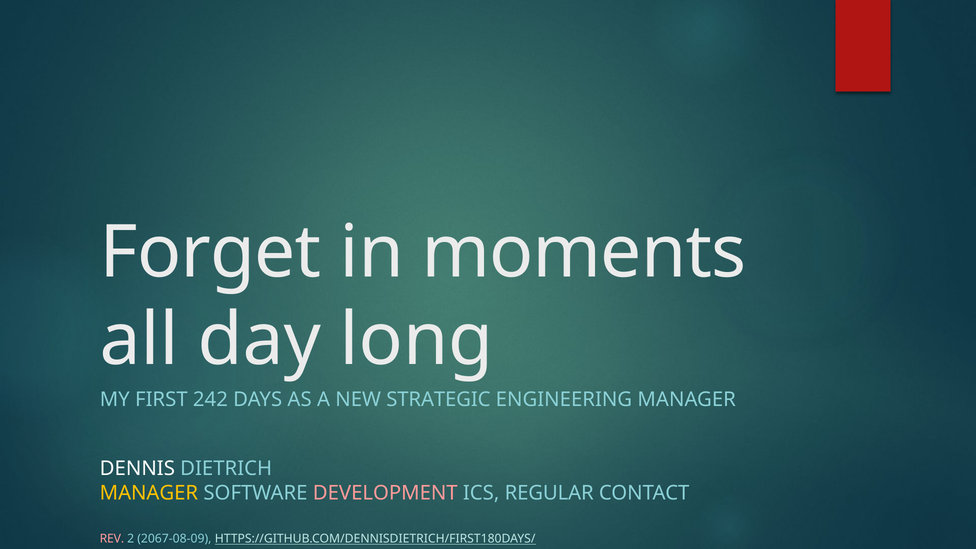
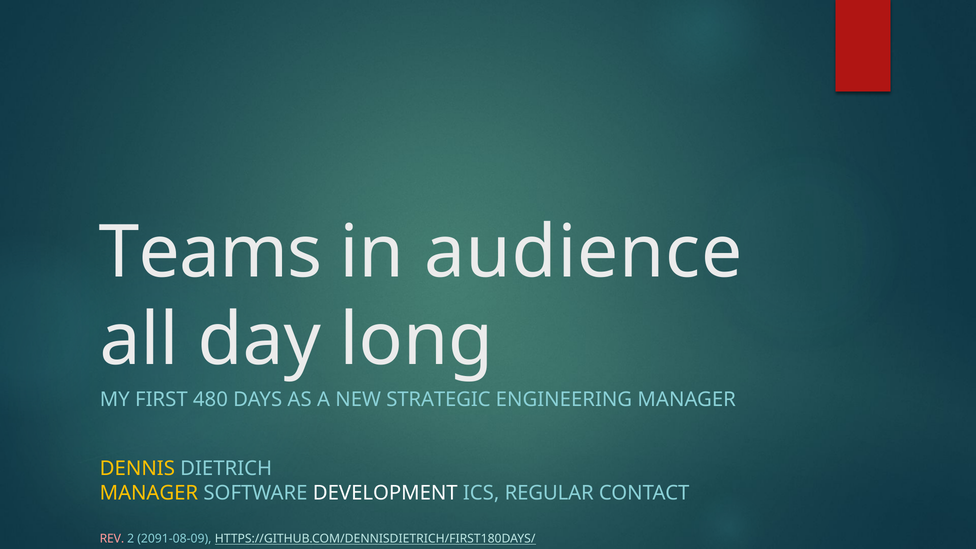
Forget: Forget -> Teams (211, 252)
moments: moments -> audience (583, 252)
242: 242 -> 480 (210, 400)
DENNIS colour: white -> yellow (137, 469)
DEVELOPMENT colour: pink -> white (385, 493)
2067-08-09: 2067-08-09 -> 2091-08-09 (174, 539)
